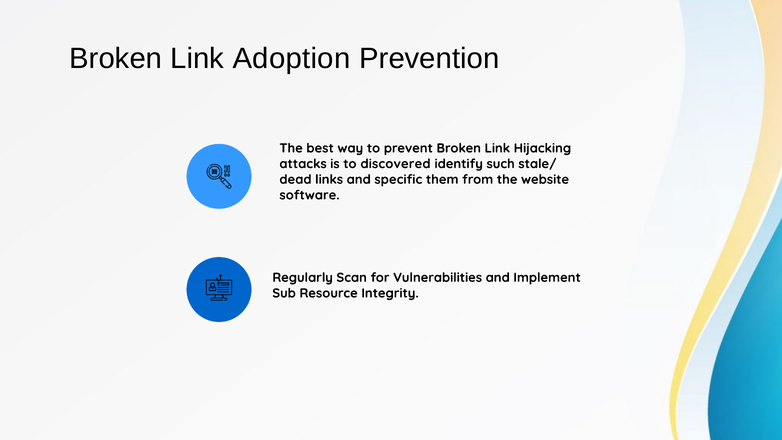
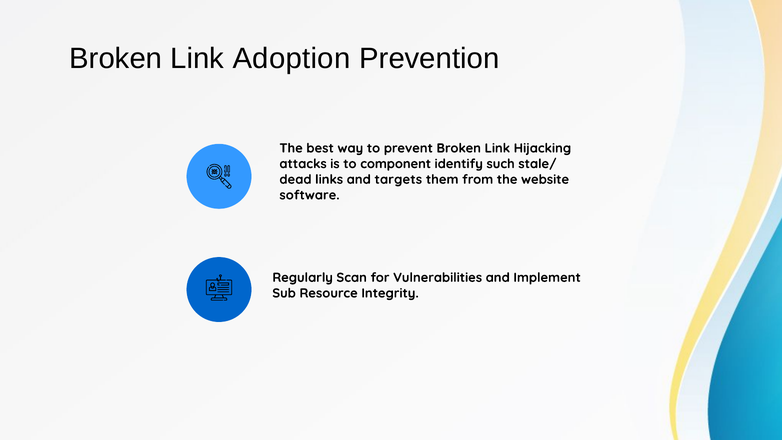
discovered: discovered -> component (396, 164)
specific: specific -> targets (398, 179)
